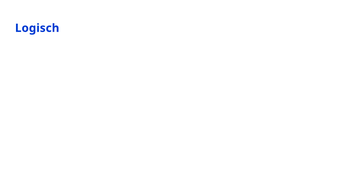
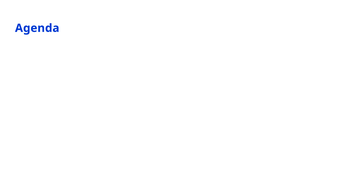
Logisch: Logisch -> Agenda (37, 28)
